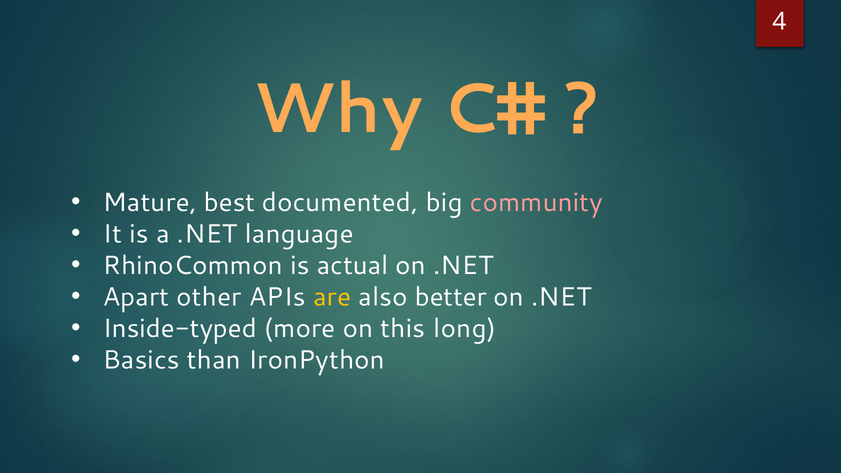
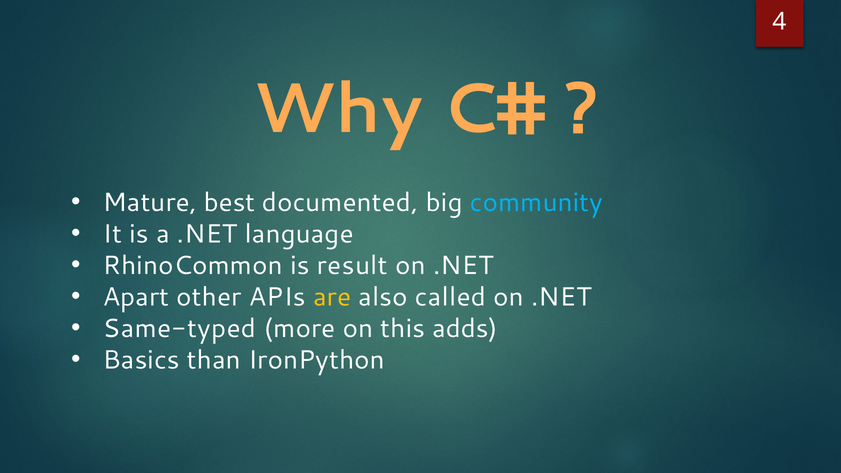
community colour: pink -> light blue (536, 202)
actual: actual -> result (352, 266)
better: better -> called (451, 297)
Inside-typed: Inside-typed -> Same-typed (180, 329)
long: long -> adds (465, 329)
